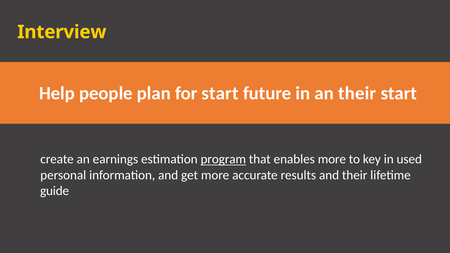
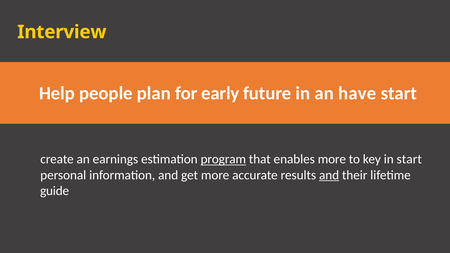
for start: start -> early (220, 93)
an their: their -> have (357, 93)
in used: used -> start (409, 159)
and underline: none -> present (329, 175)
